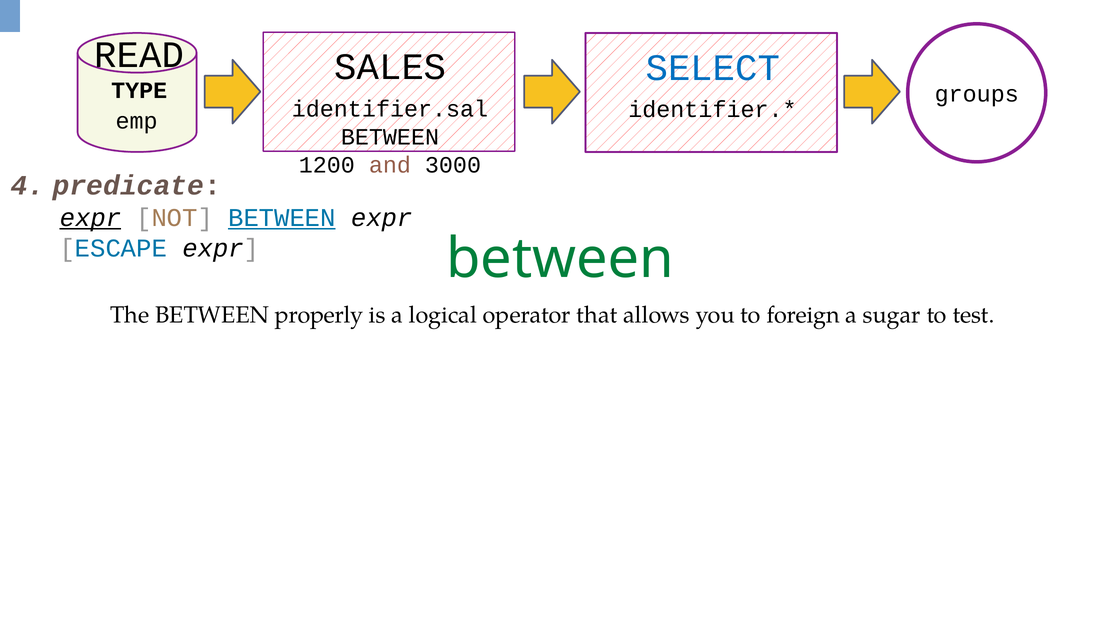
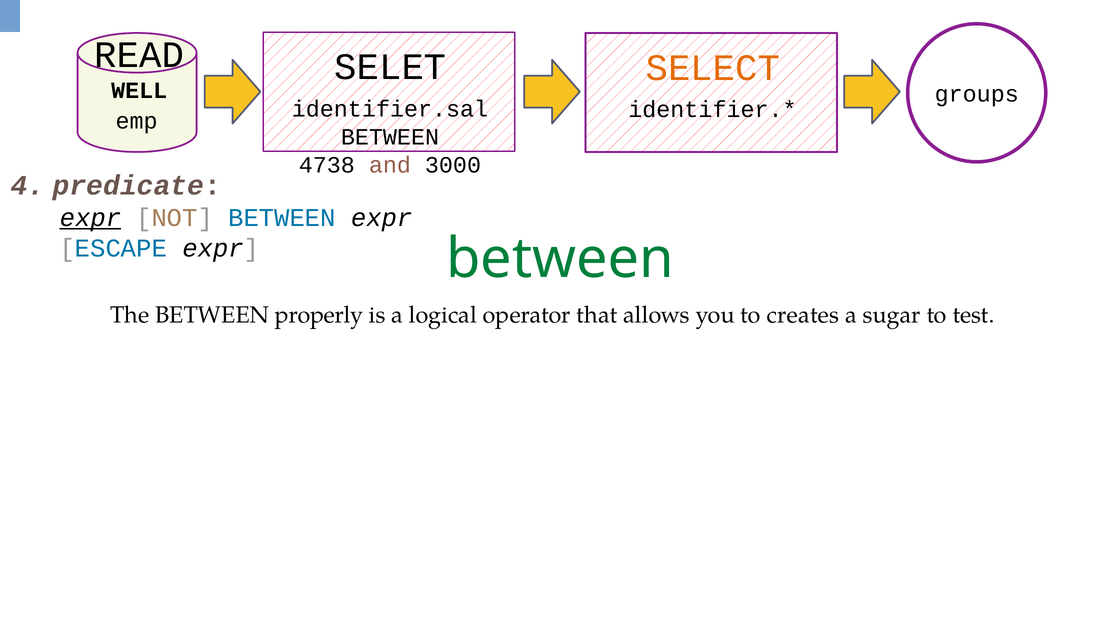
SALES: SALES -> SELET (390, 67)
SELECT colour: blue -> orange (713, 68)
TYPE: TYPE -> WELL (139, 90)
1200: 1200 -> 4738 (327, 165)
BETWEEN underline: present -> none (282, 218)
foreign: foreign -> creates (803, 315)
